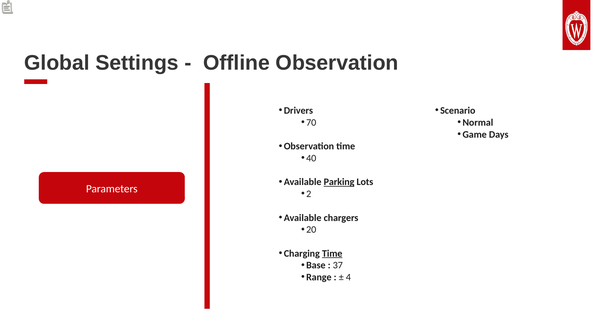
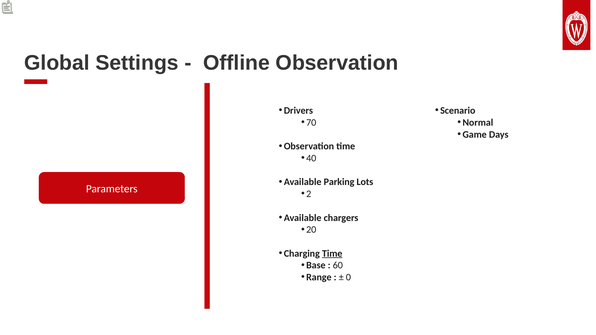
Parking underline: present -> none (339, 182)
37: 37 -> 60 (338, 266)
4: 4 -> 0 (348, 277)
